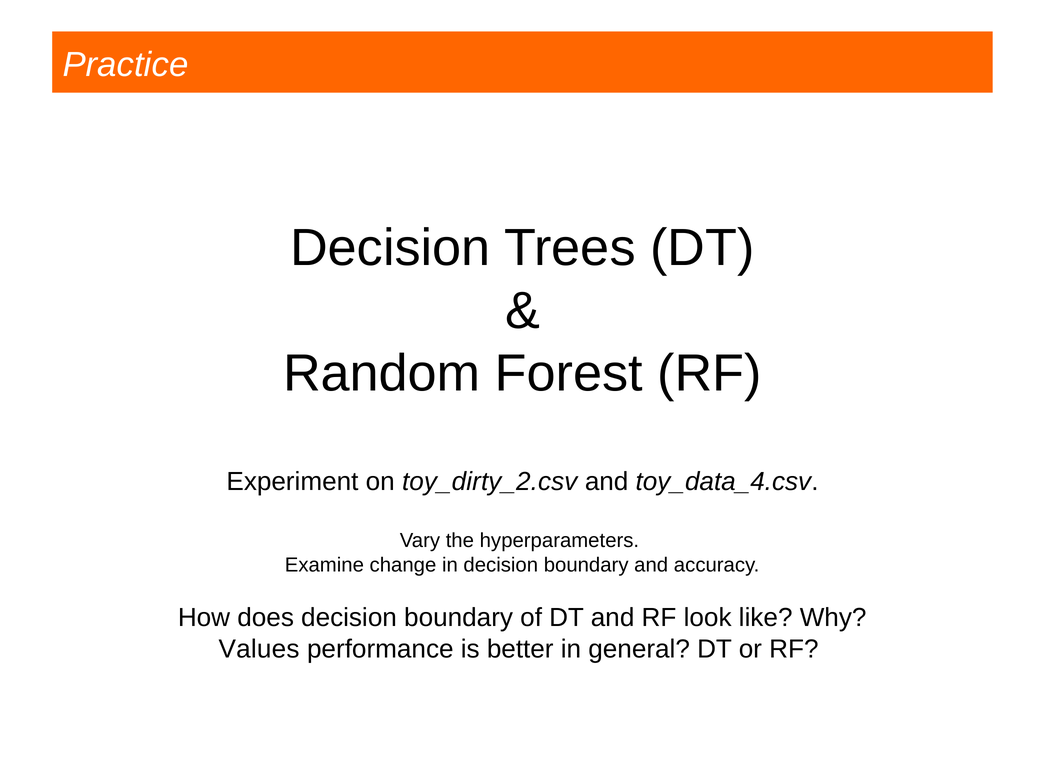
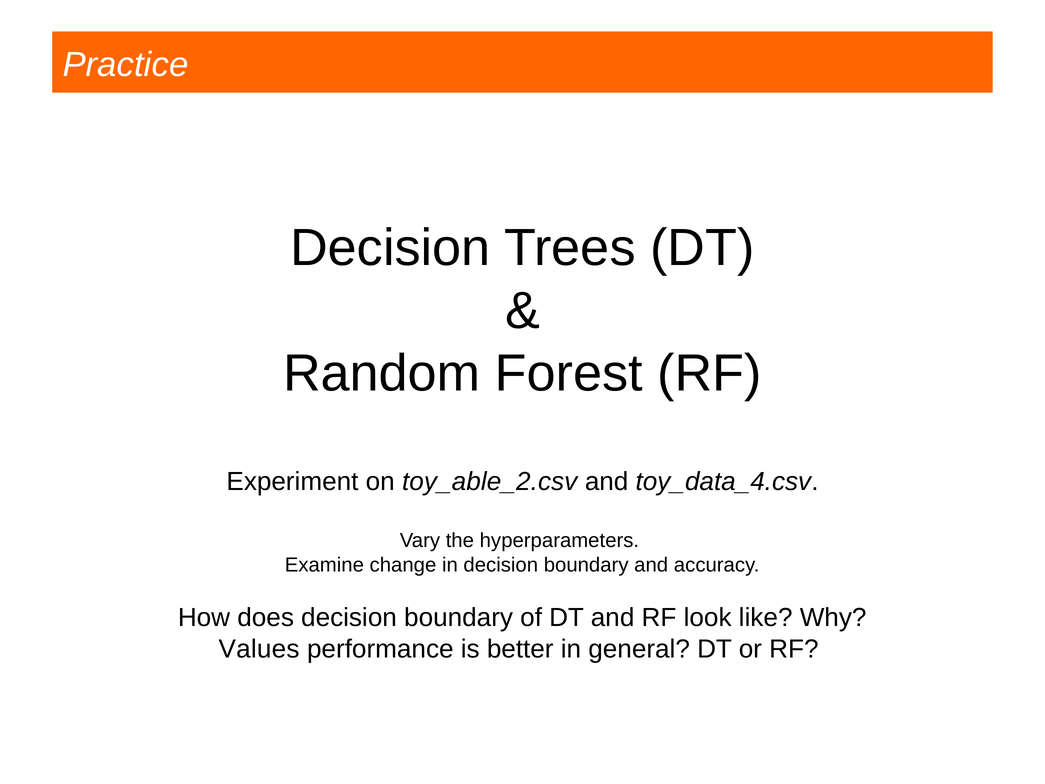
toy_dirty_2.csv: toy_dirty_2.csv -> toy_able_2.csv (490, 481)
